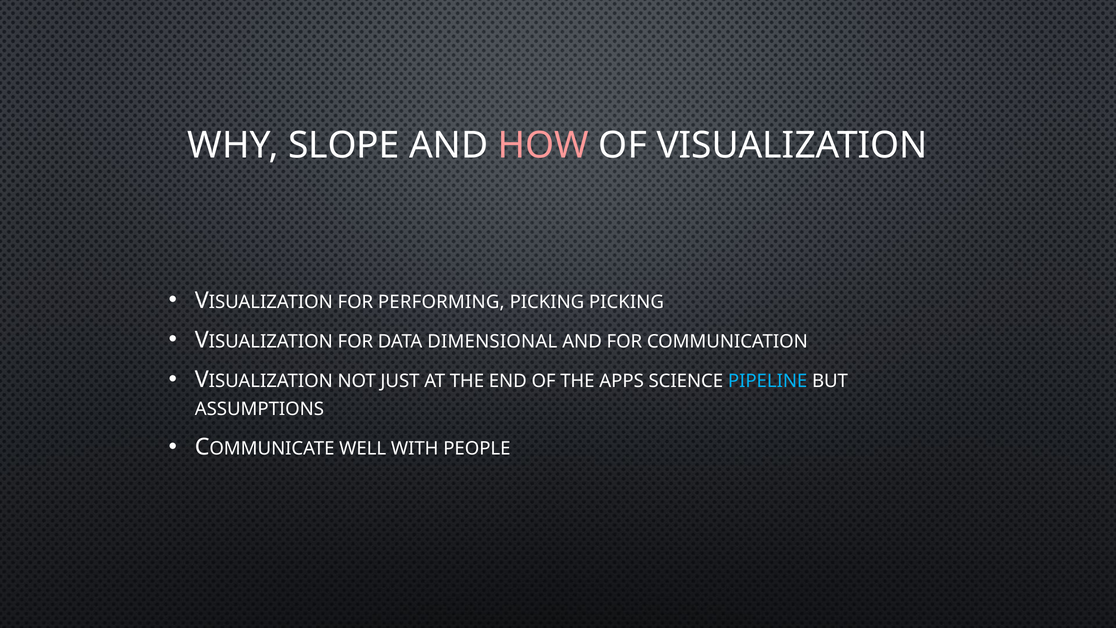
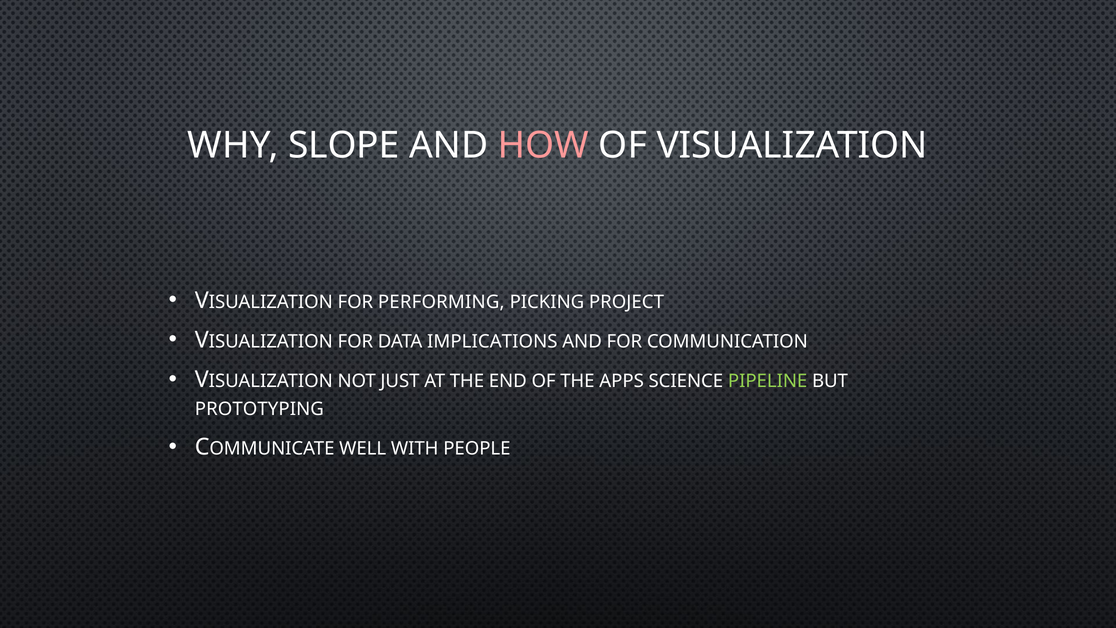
PICKING PICKING: PICKING -> PROJECT (626, 302)
DIMENSIONAL: DIMENSIONAL -> IMPLICATIONS (492, 342)
PIPELINE colour: light blue -> light green (768, 381)
ASSUMPTIONS: ASSUMPTIONS -> PROTOTYPING (259, 409)
